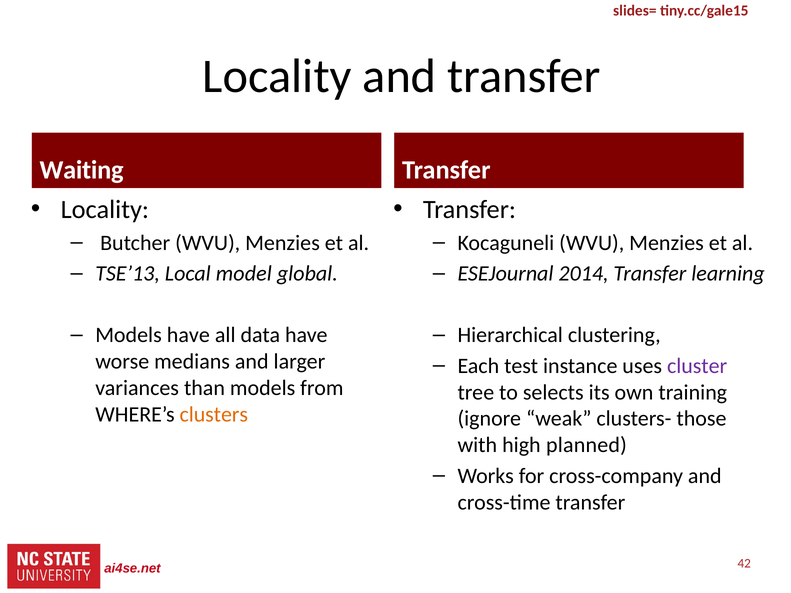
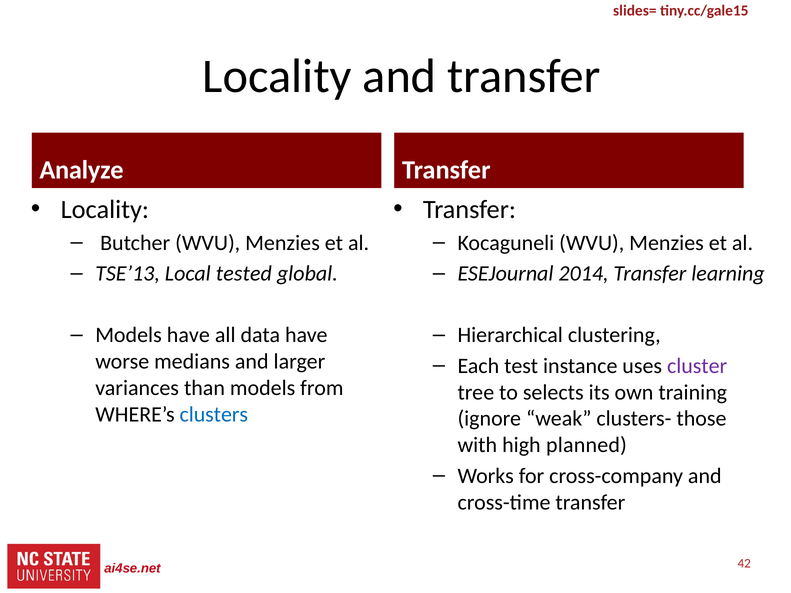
Waiting: Waiting -> Analyze (82, 170)
model: model -> tested (244, 274)
clusters colour: orange -> blue (214, 414)
